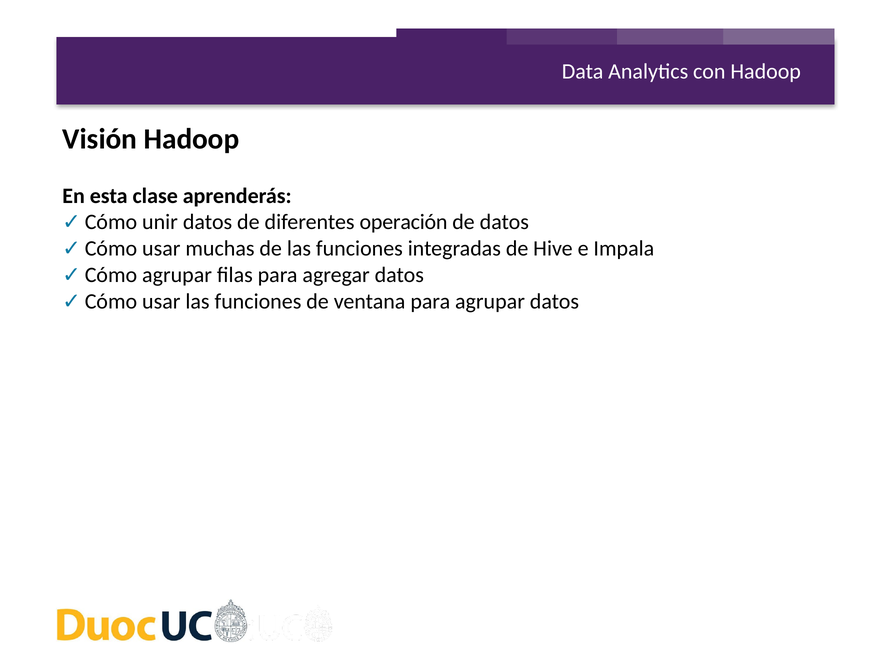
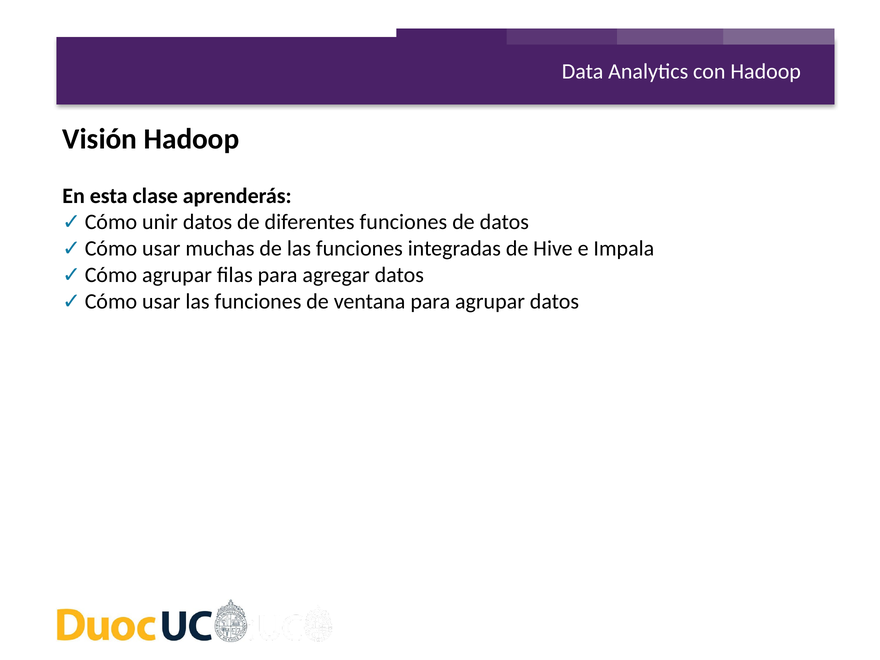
diferentes operación: operación -> funciones (403, 222)
